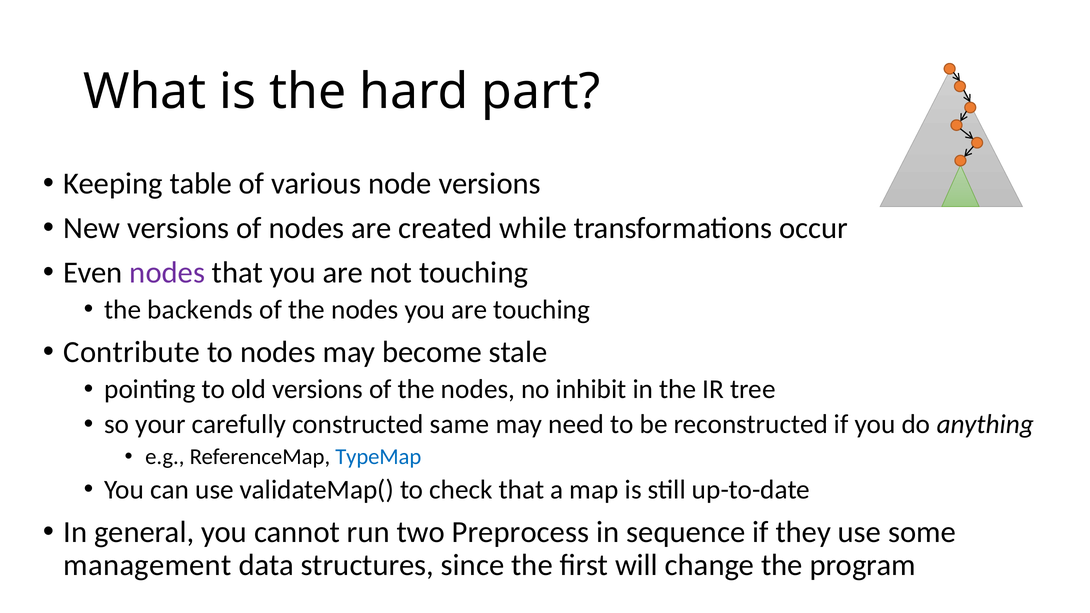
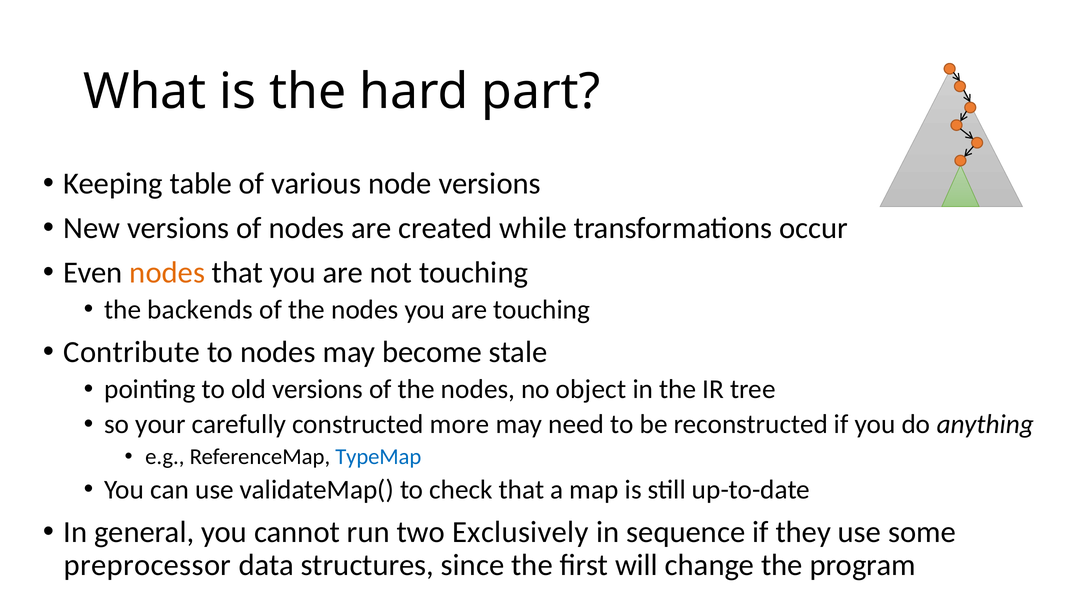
nodes colour: purple -> orange (167, 273)
inhibit: inhibit -> object (591, 389)
same: same -> more (460, 424)
Preprocess: Preprocess -> Exclusively (520, 532)
management: management -> preprocessor (147, 565)
